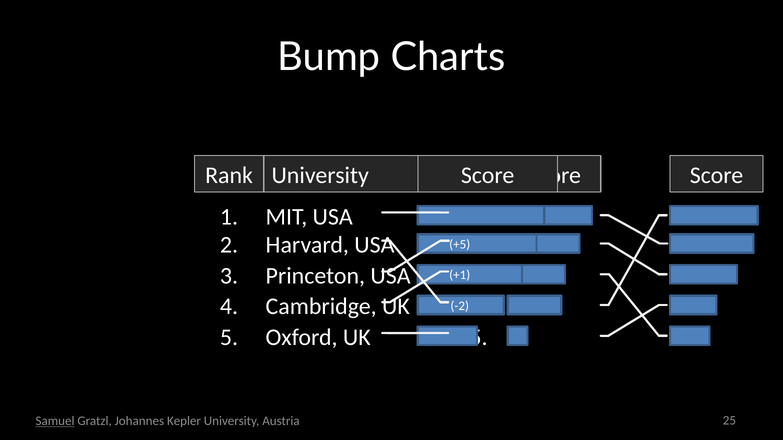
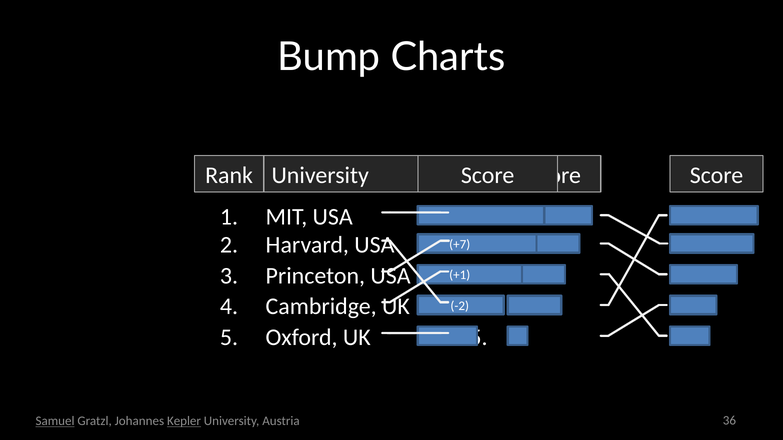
+5: +5 -> +7 (460, 245)
Kepler underline: none -> present (184, 422)
25: 25 -> 36 (729, 421)
